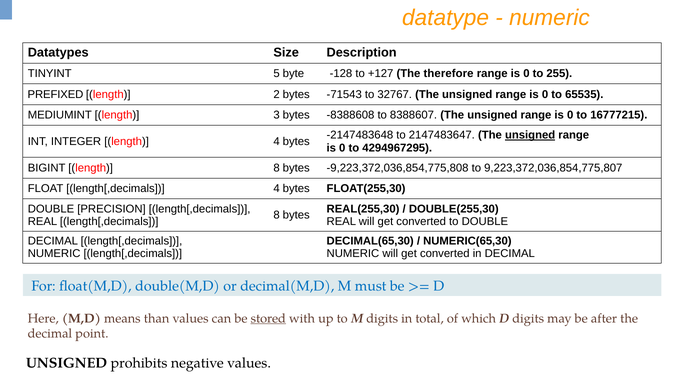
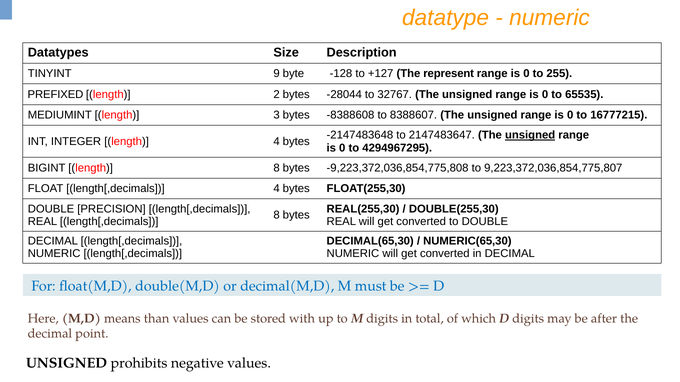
5: 5 -> 9 (277, 74)
therefore: therefore -> represent (449, 74)
-71543: -71543 -> -28044 (344, 95)
stored underline: present -> none (268, 319)
